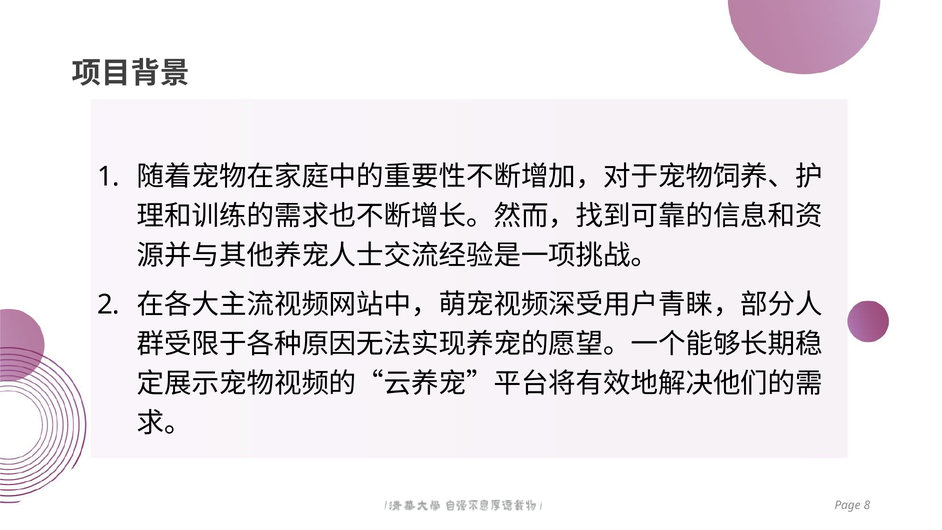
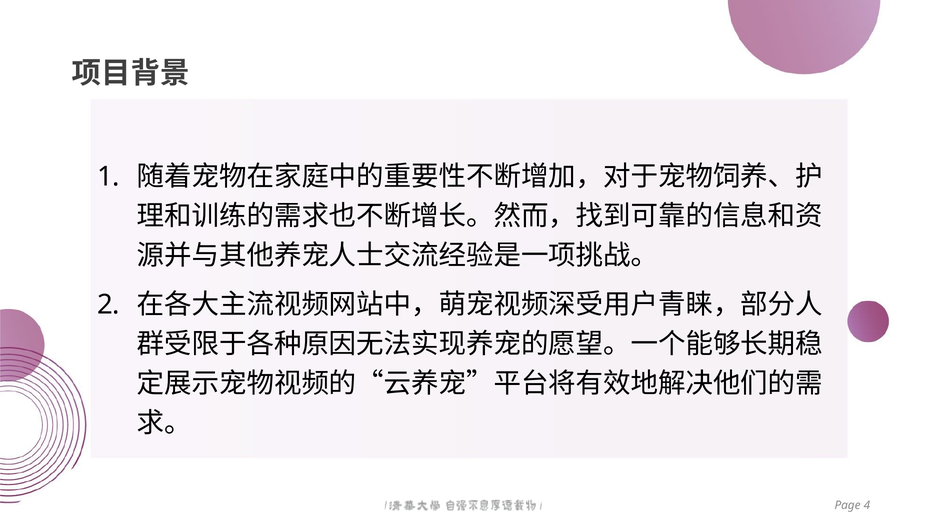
8: 8 -> 4 (867, 505)
